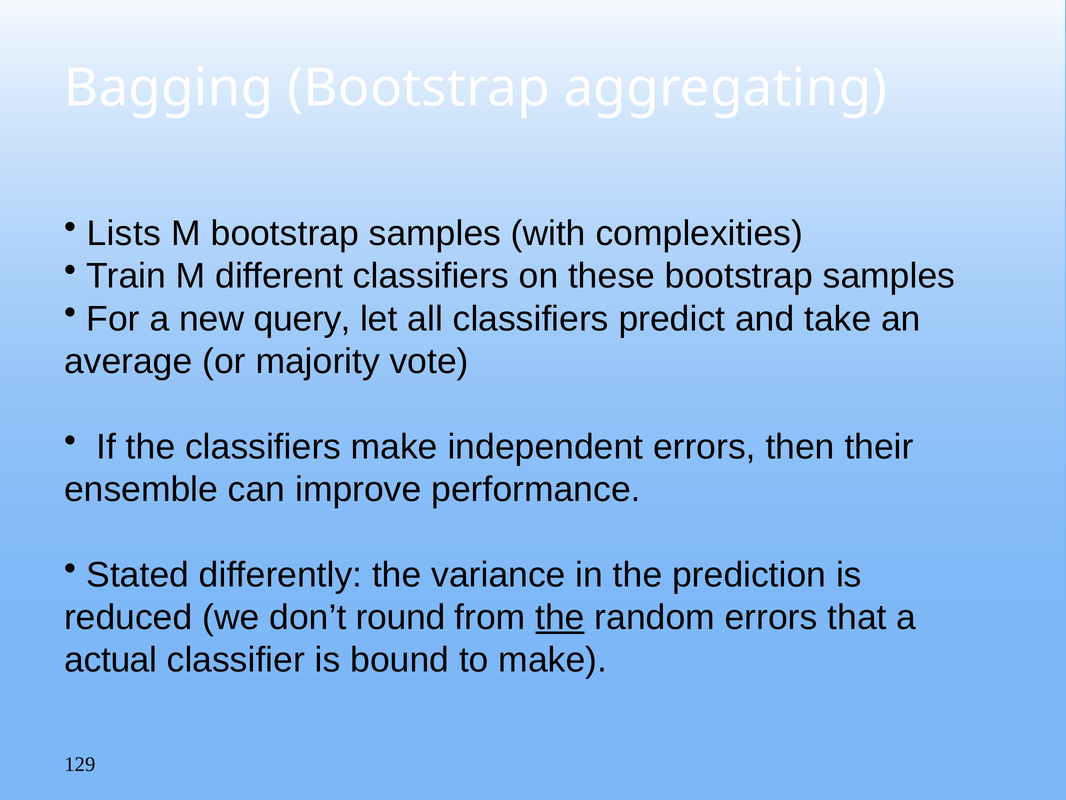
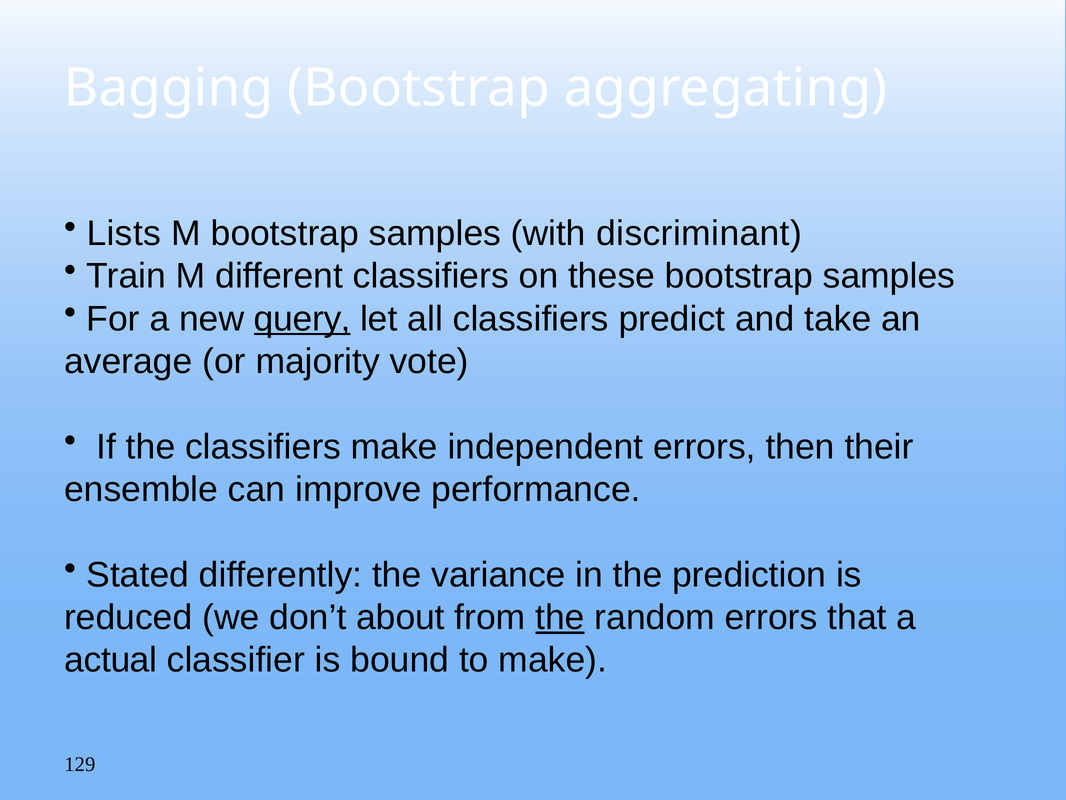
complexities: complexities -> discriminant (699, 233)
query underline: none -> present (302, 319)
round: round -> about (400, 617)
